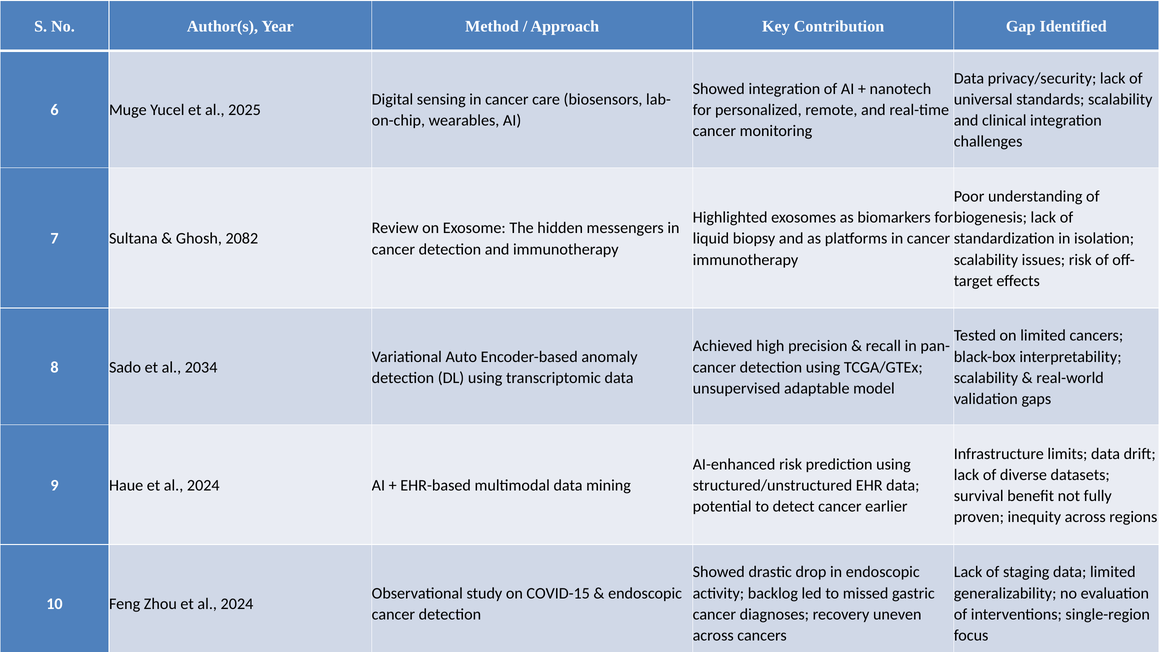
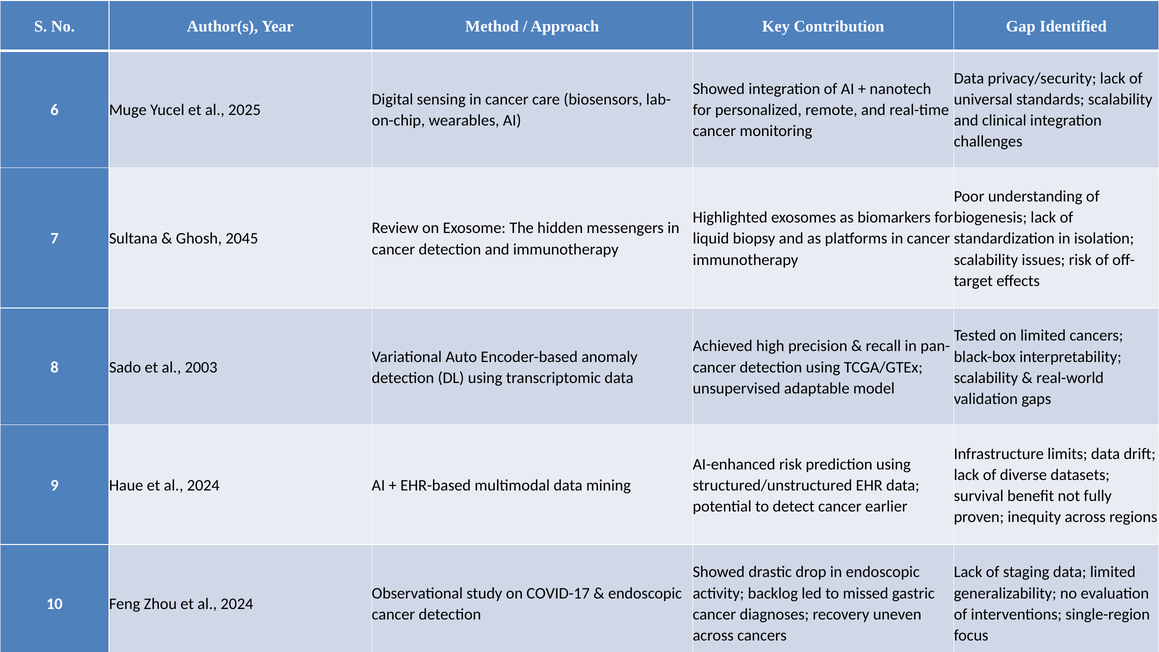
2082: 2082 -> 2045 (242, 239)
2034: 2034 -> 2003 (201, 367)
COVID-15: COVID-15 -> COVID-17 (558, 593)
